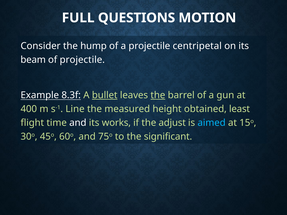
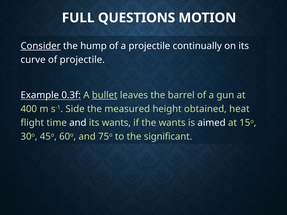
Consider underline: none -> present (41, 46)
centripetal: centripetal -> continually (197, 46)
beam: beam -> curve (33, 60)
8.3f: 8.3f -> 0.3f (71, 95)
the underline: present -> none (158, 95)
Line: Line -> Side (75, 109)
least: least -> heat (239, 109)
its works: works -> wants (116, 123)
the adjust: adjust -> wants (172, 123)
aimed colour: light blue -> white (212, 123)
